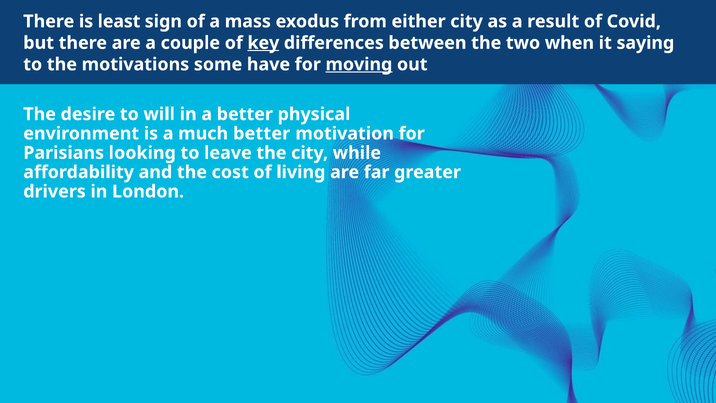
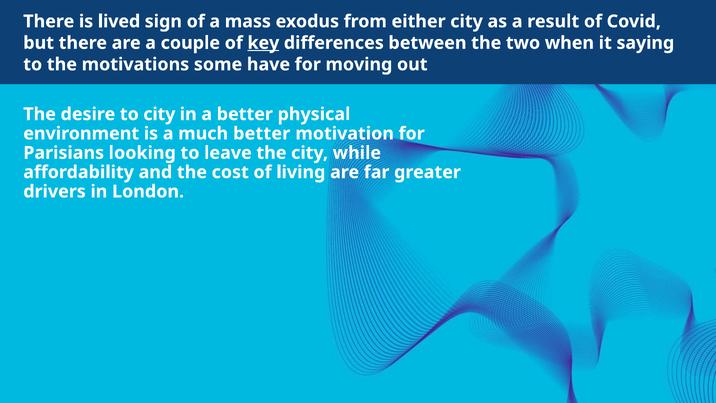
least: least -> lived (119, 21)
moving underline: present -> none (359, 64)
to will: will -> city (159, 114)
